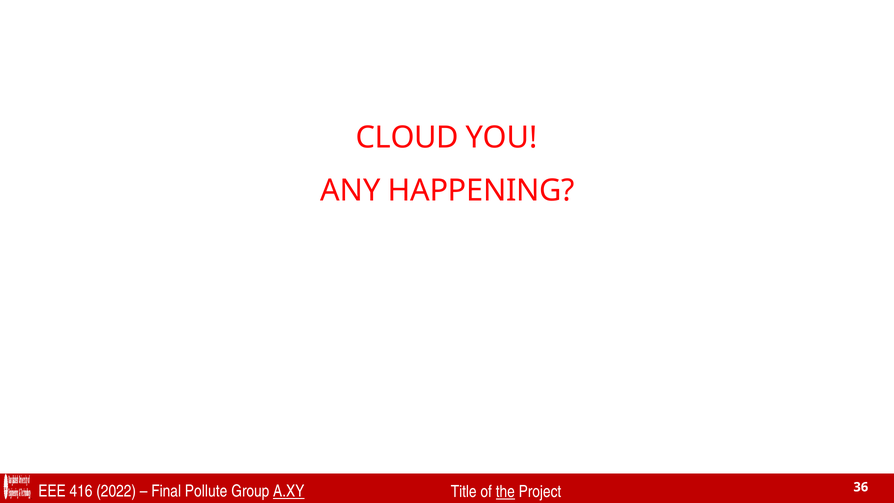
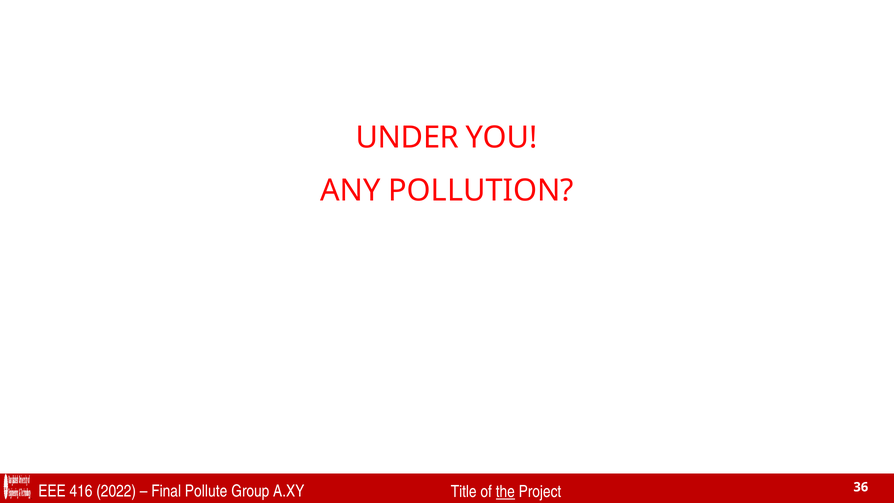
CLOUD: CLOUD -> UNDER (407, 137)
HAPPENING: HAPPENING -> POLLUTION (481, 191)
A.XY underline: present -> none (289, 491)
